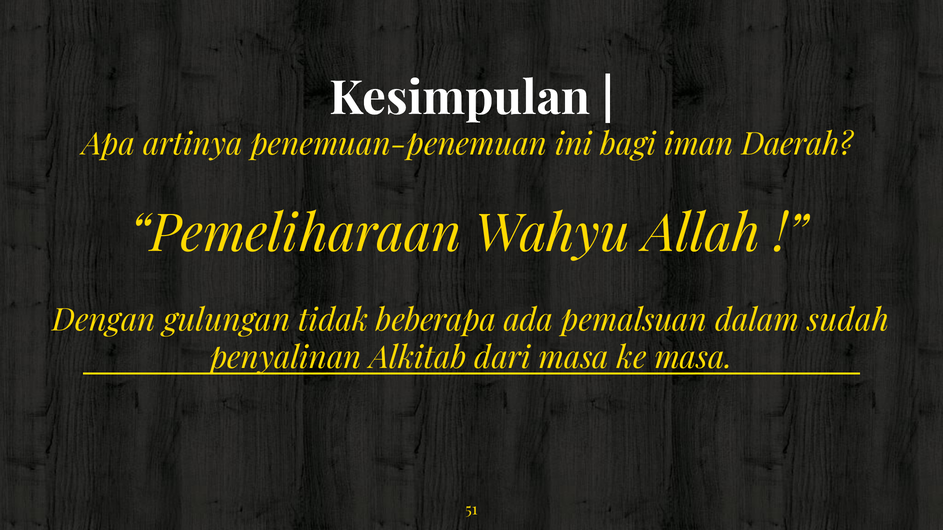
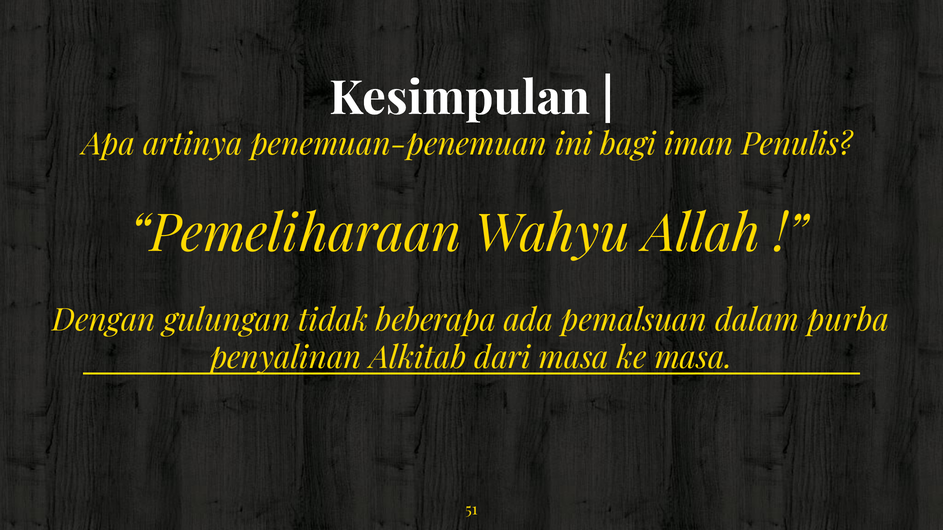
Daerah: Daerah -> Penulis (797, 145)
sudah: sudah -> purba (848, 321)
